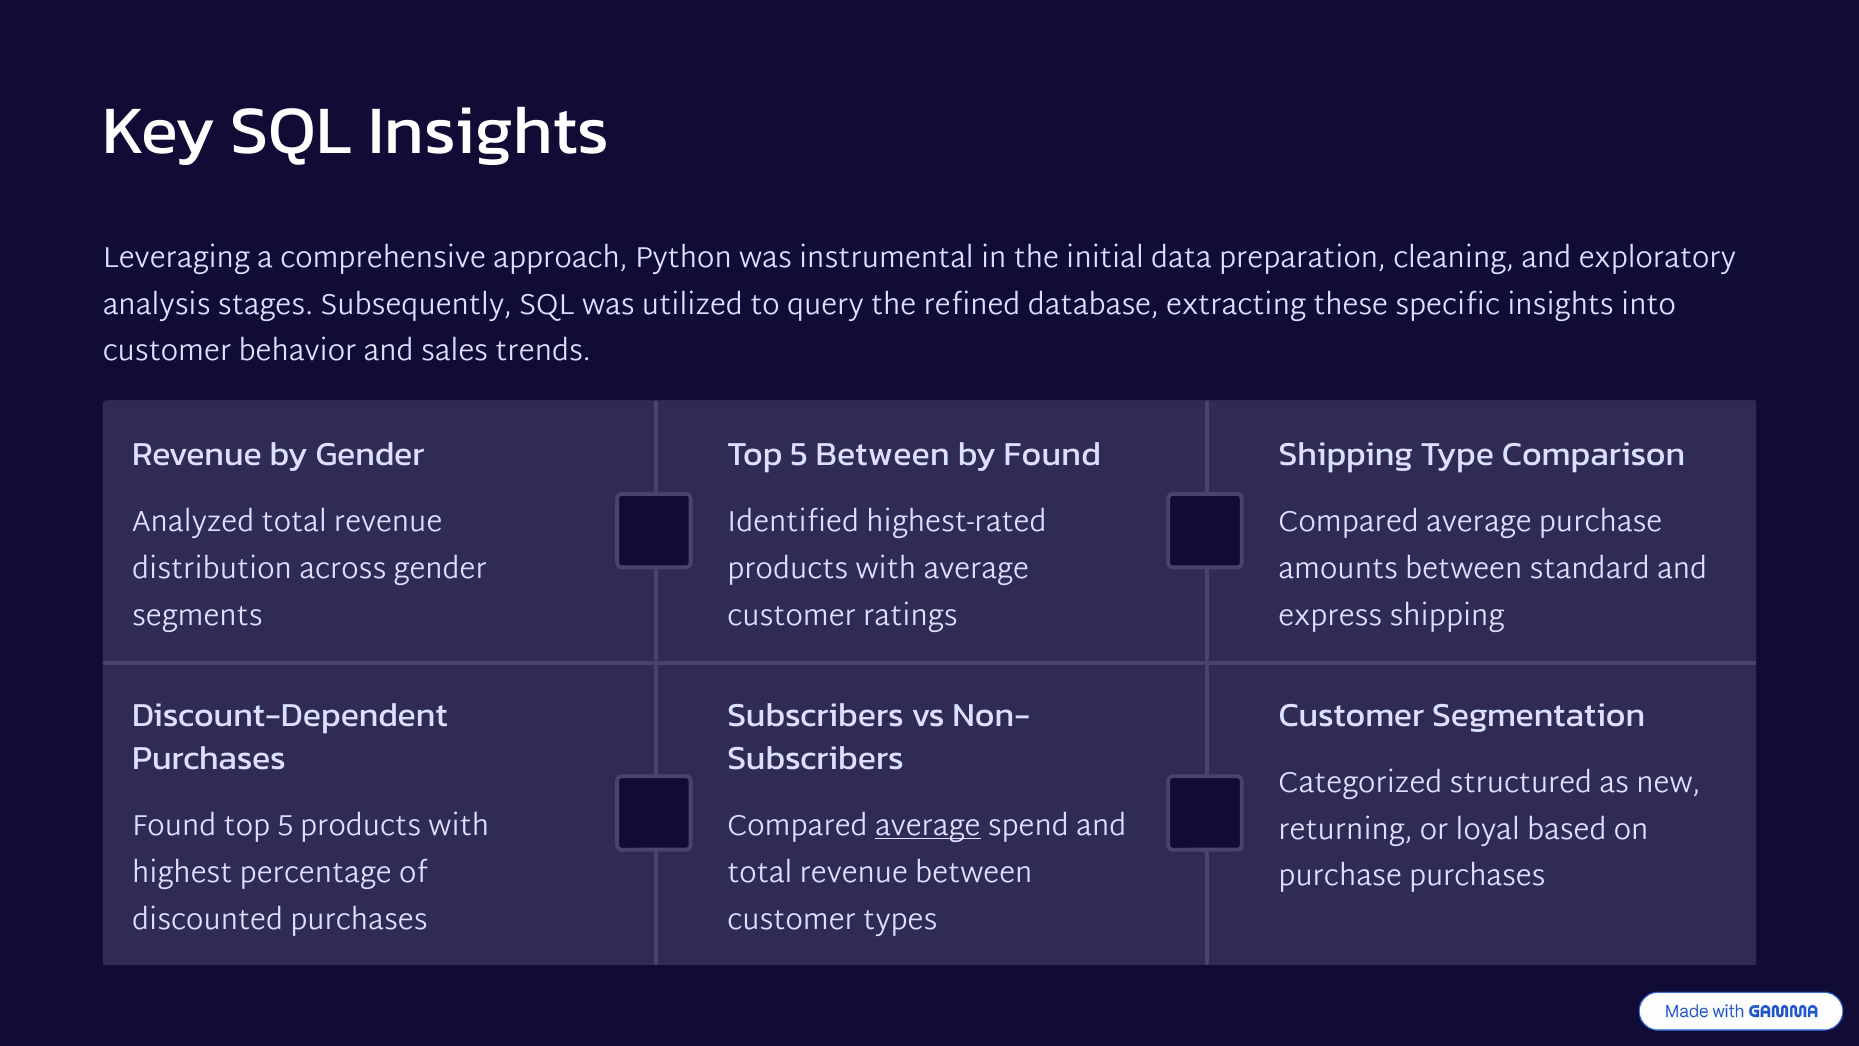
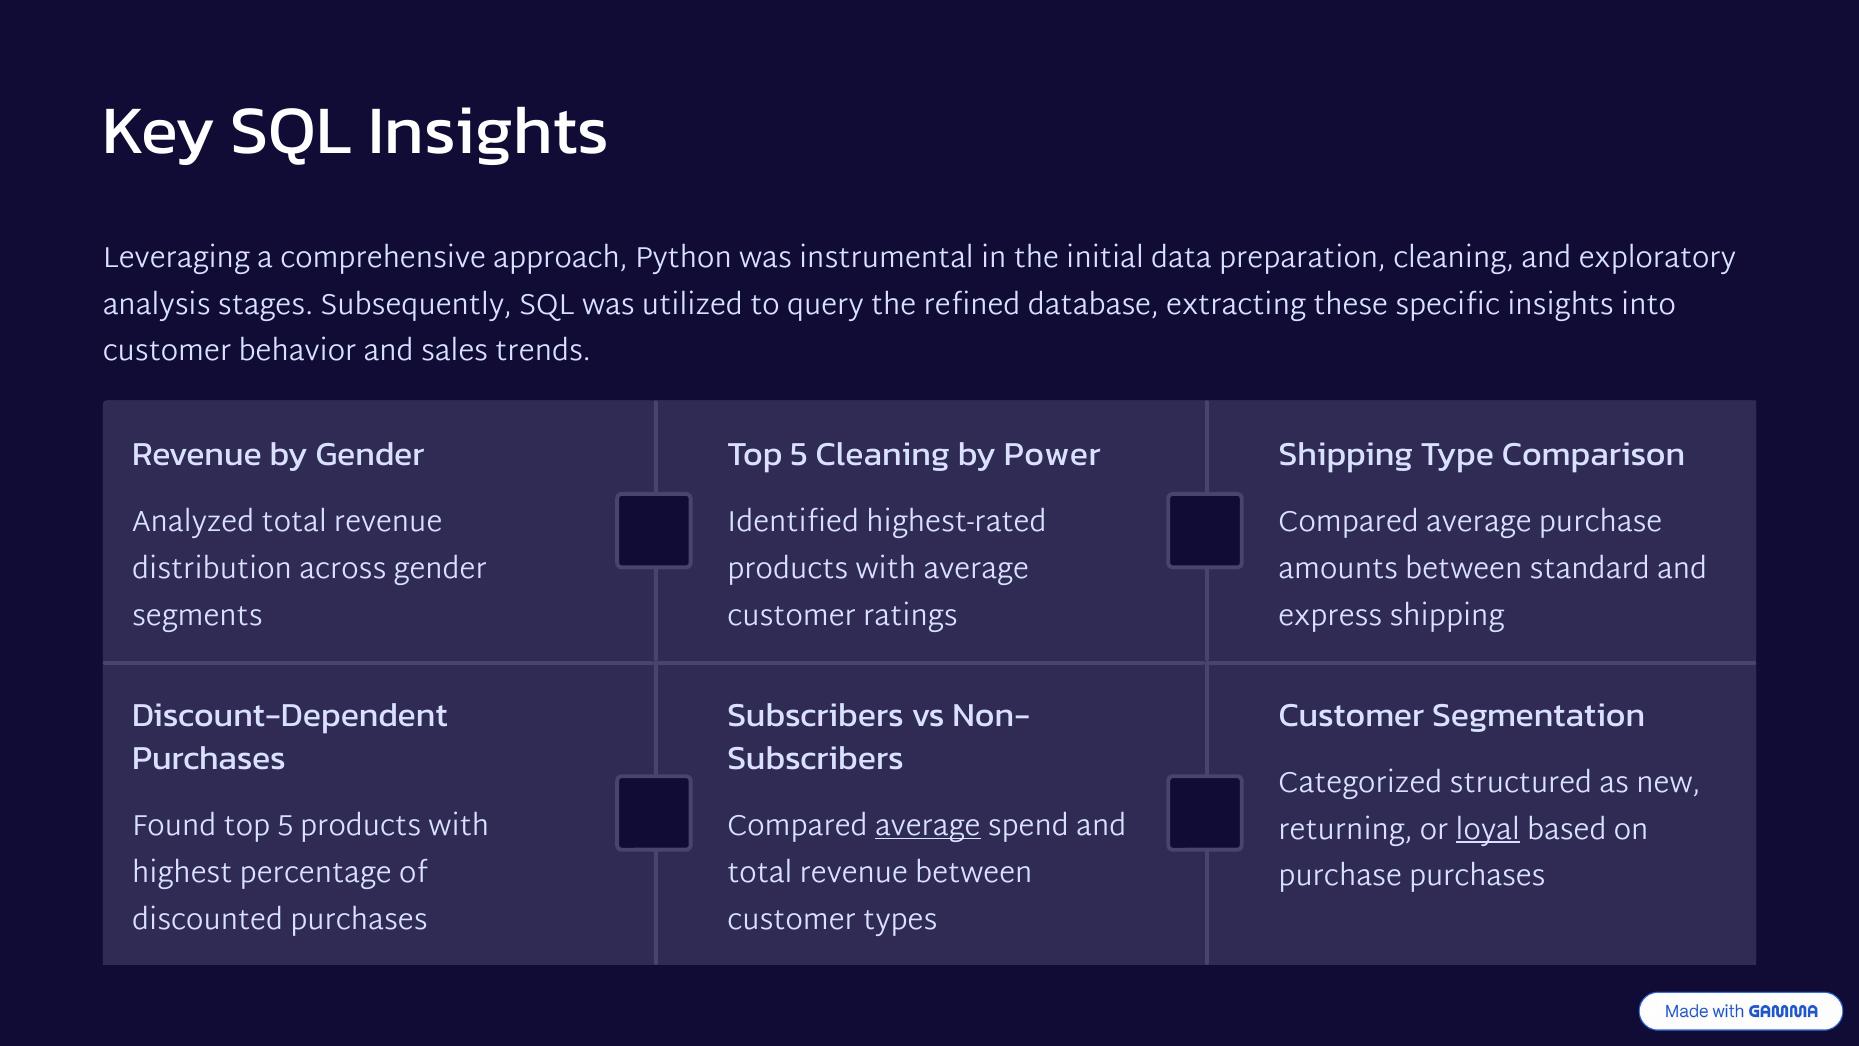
5 Between: Between -> Cleaning (883, 454)
by Found: Found -> Power (1052, 454)
loyal underline: none -> present (1488, 829)
